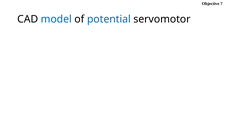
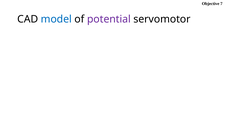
potential colour: blue -> purple (109, 19)
